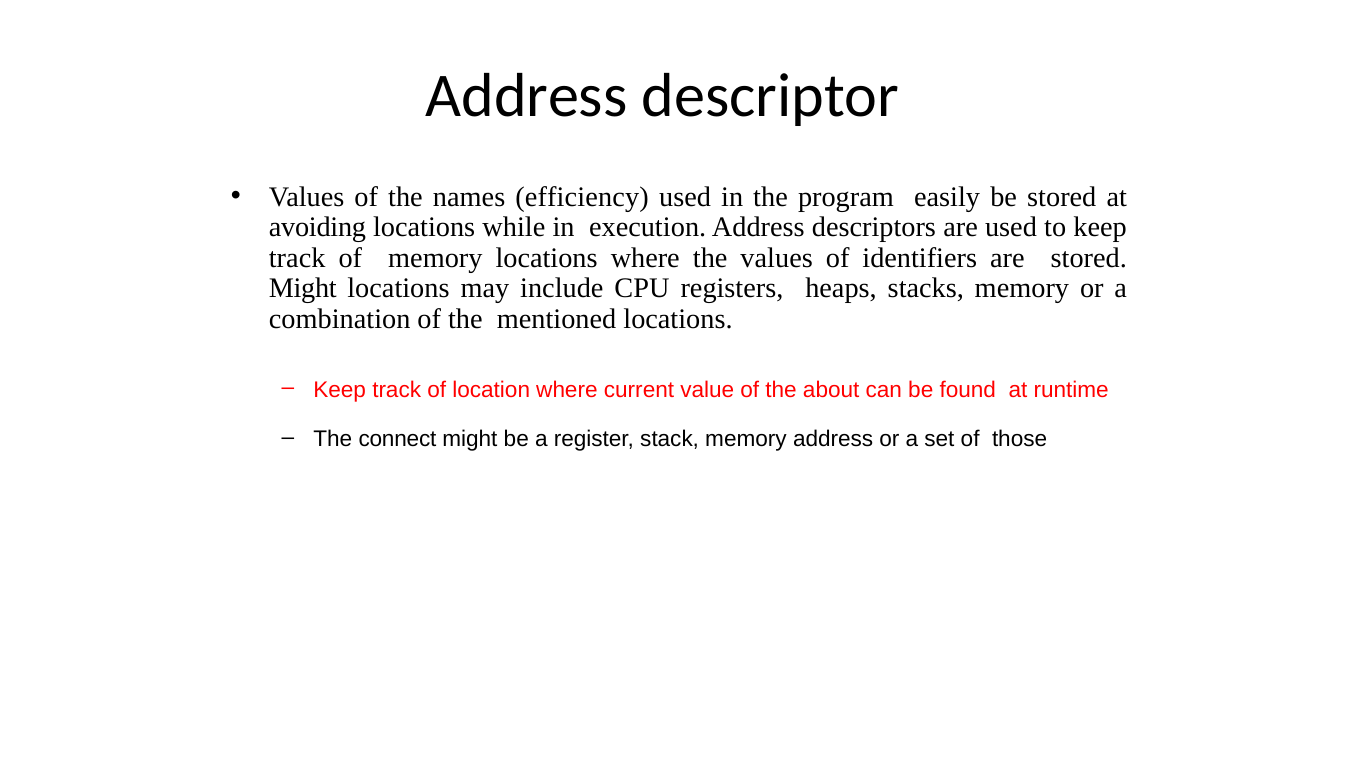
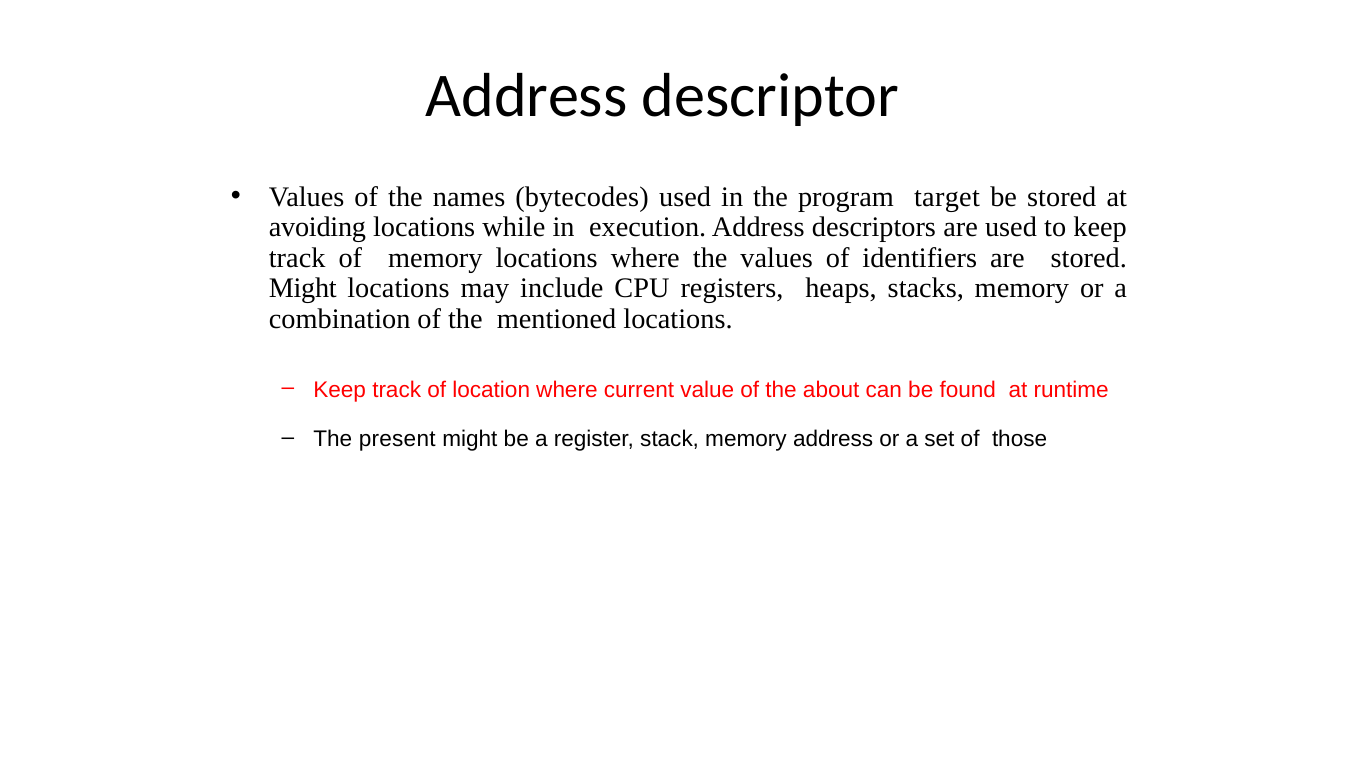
efficiency: efficiency -> bytecodes (582, 197)
easily: easily -> target (947, 197)
connect: connect -> present (397, 439)
